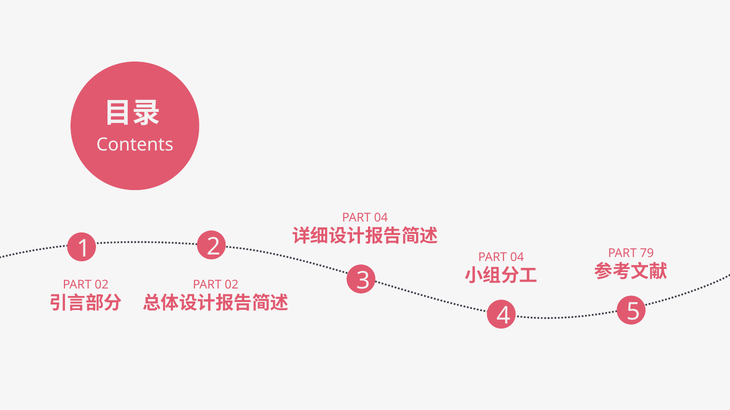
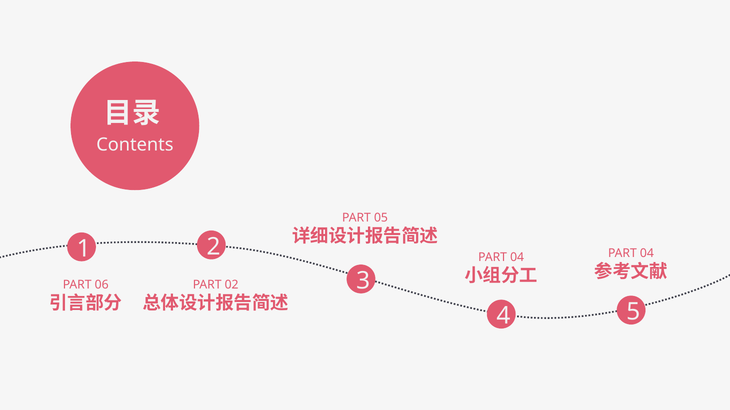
04: 04 -> 05 (381, 218)
79: 79 -> 04 (647, 254)
02: 02 -> 06 (102, 285)
